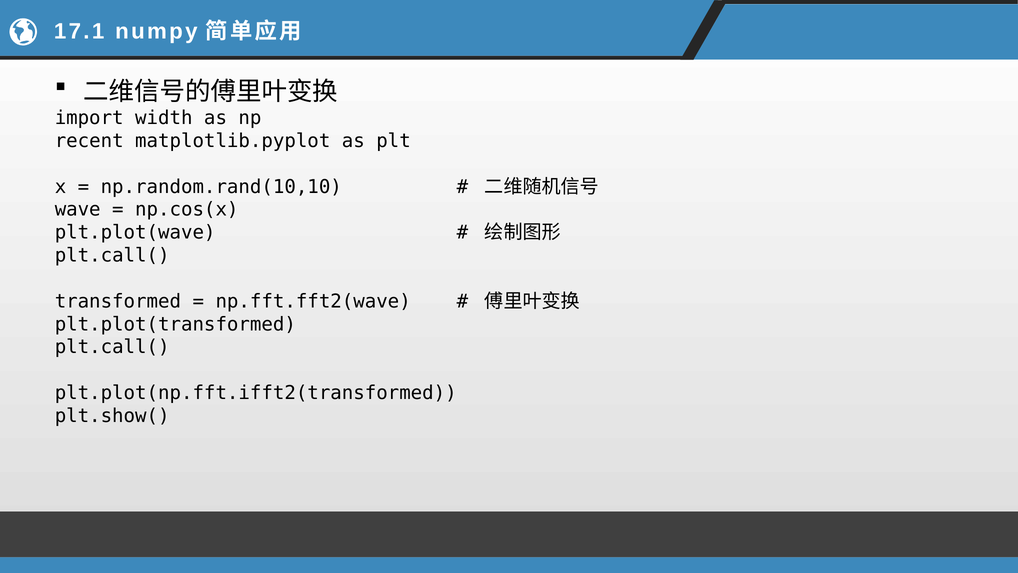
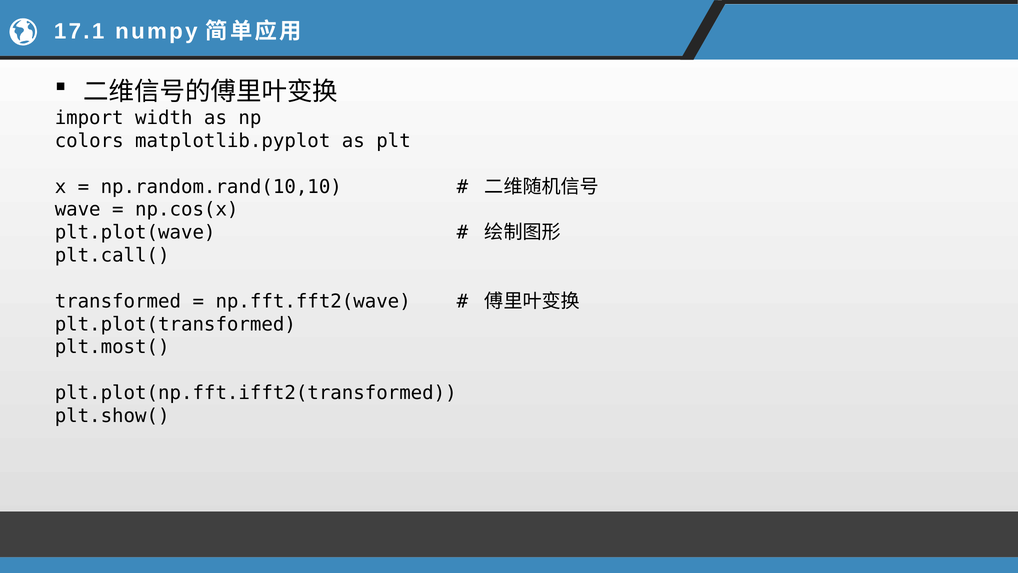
recent: recent -> colors (89, 141)
plt.call(: plt.call( -> plt.most( (112, 347)
